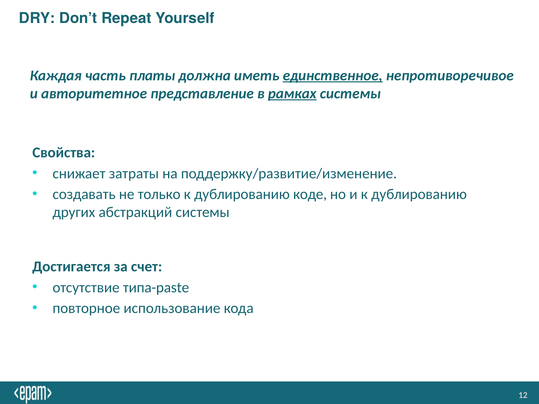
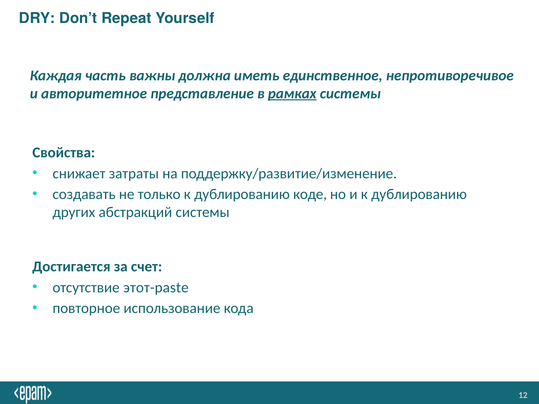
платы: платы -> важны (152, 76)
единственное underline: present -> none (333, 76)
типа-paste: типа-paste -> этот-paste (156, 288)
